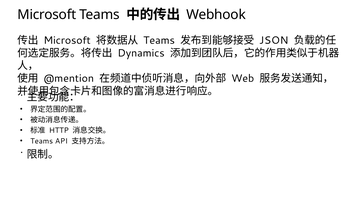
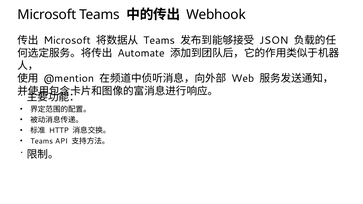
Dynamics: Dynamics -> Automate (141, 53)
